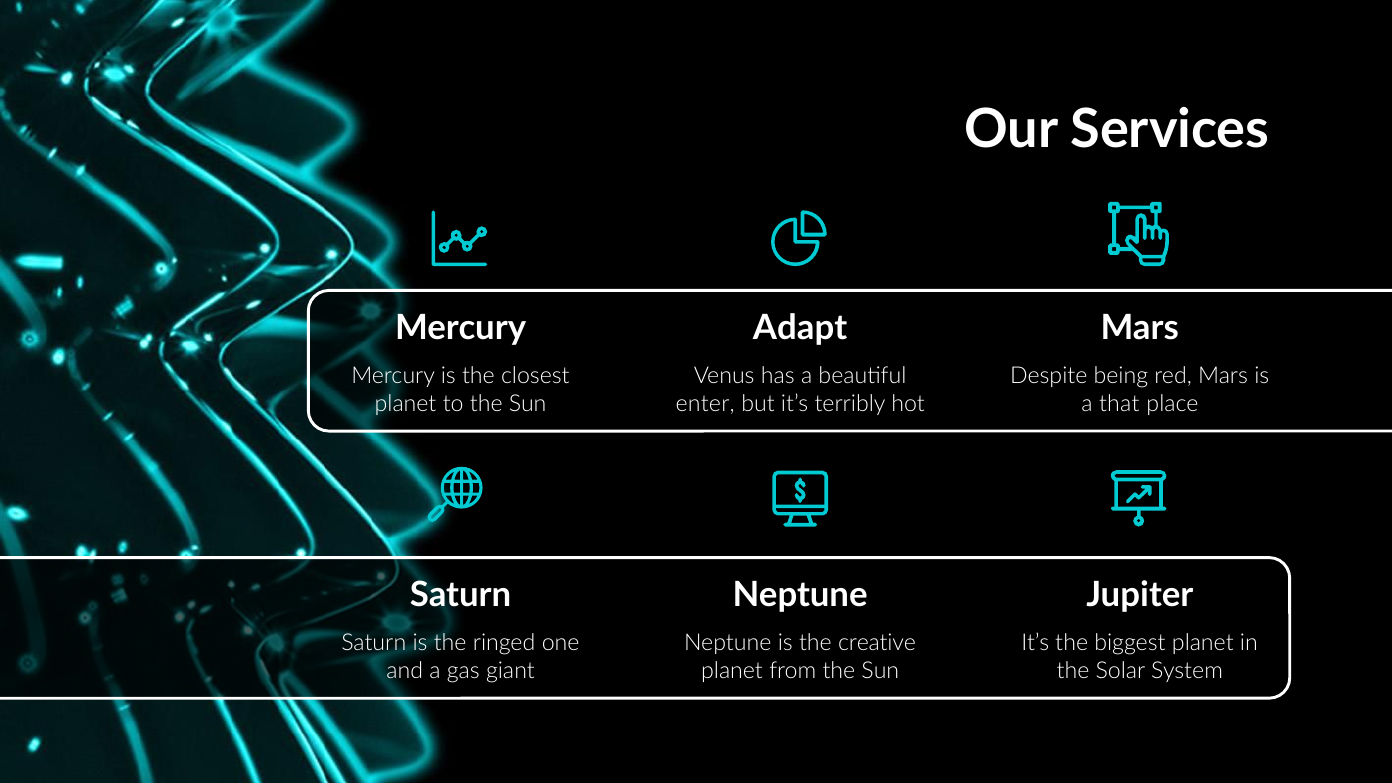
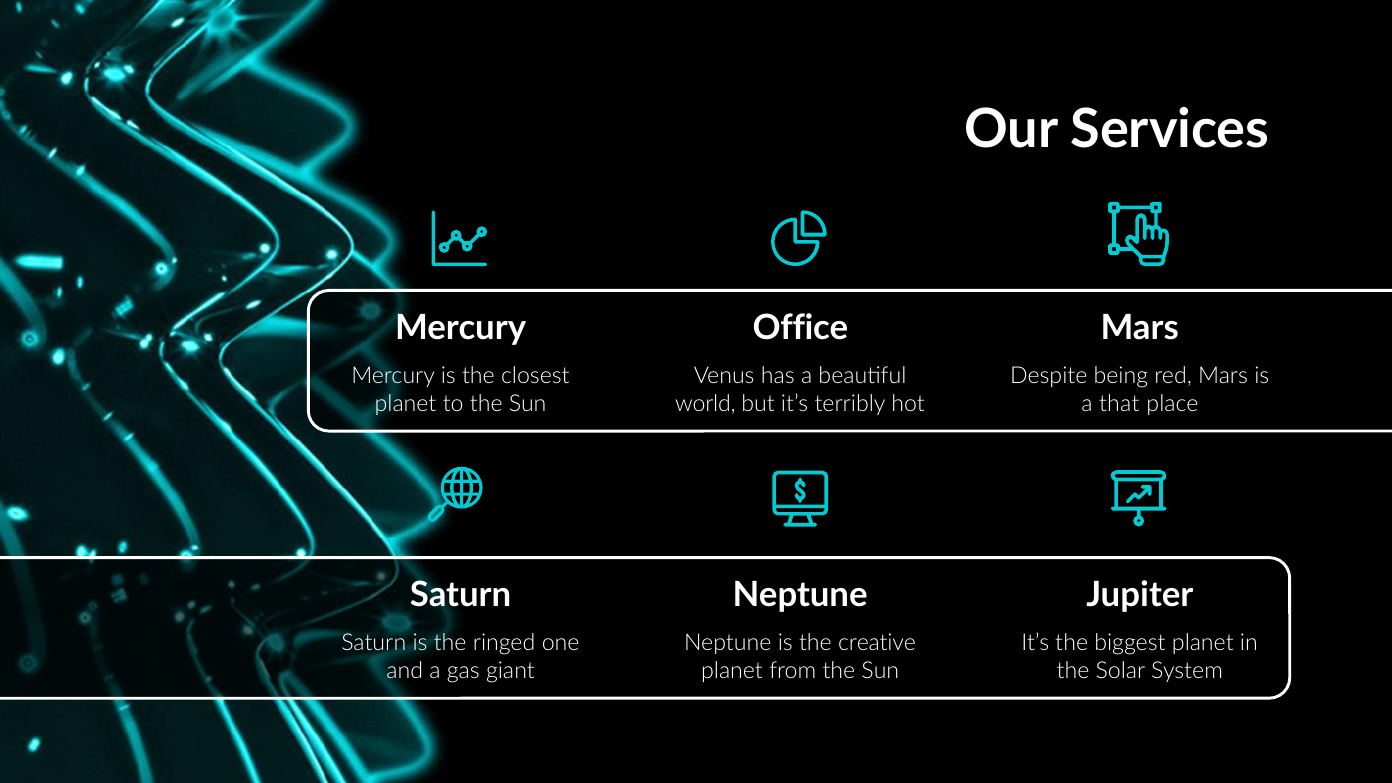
Adapt: Adapt -> Office (800, 328)
enter: enter -> world (705, 403)
